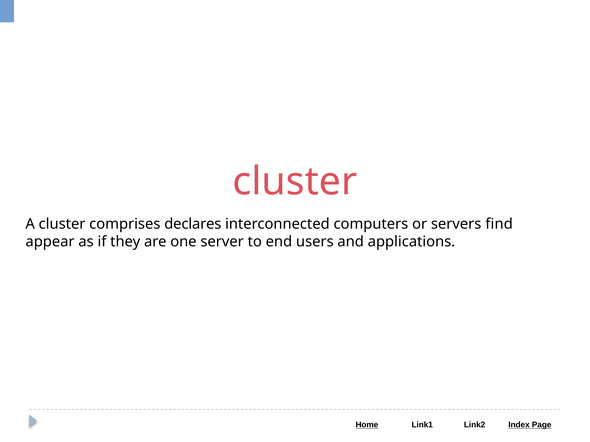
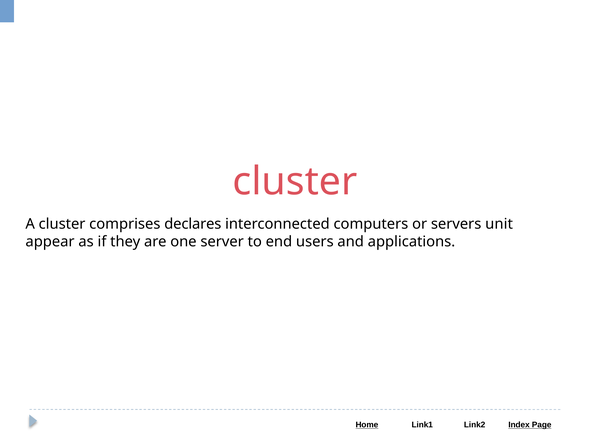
find: find -> unit (499, 224)
